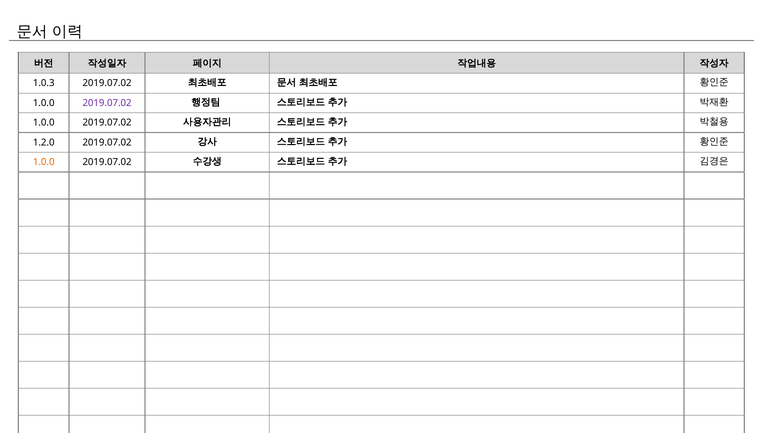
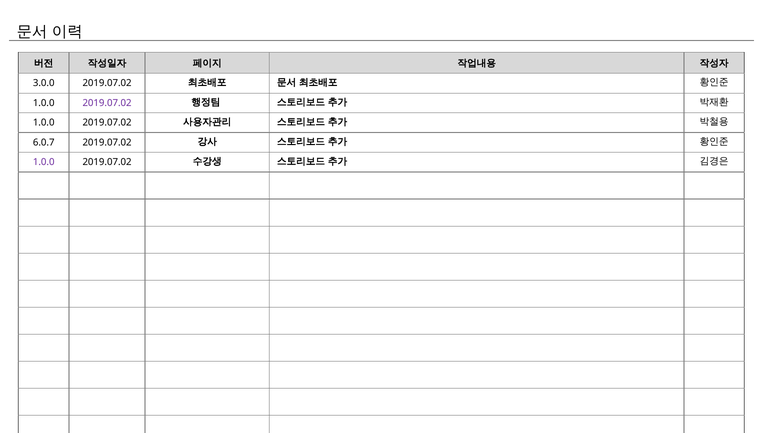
1.0.3: 1.0.3 -> 3.0.0 (44, 83)
1.2.0: 1.2.0 -> 6.0.7 (44, 142)
1.0.0 colour: orange -> purple (44, 162)
